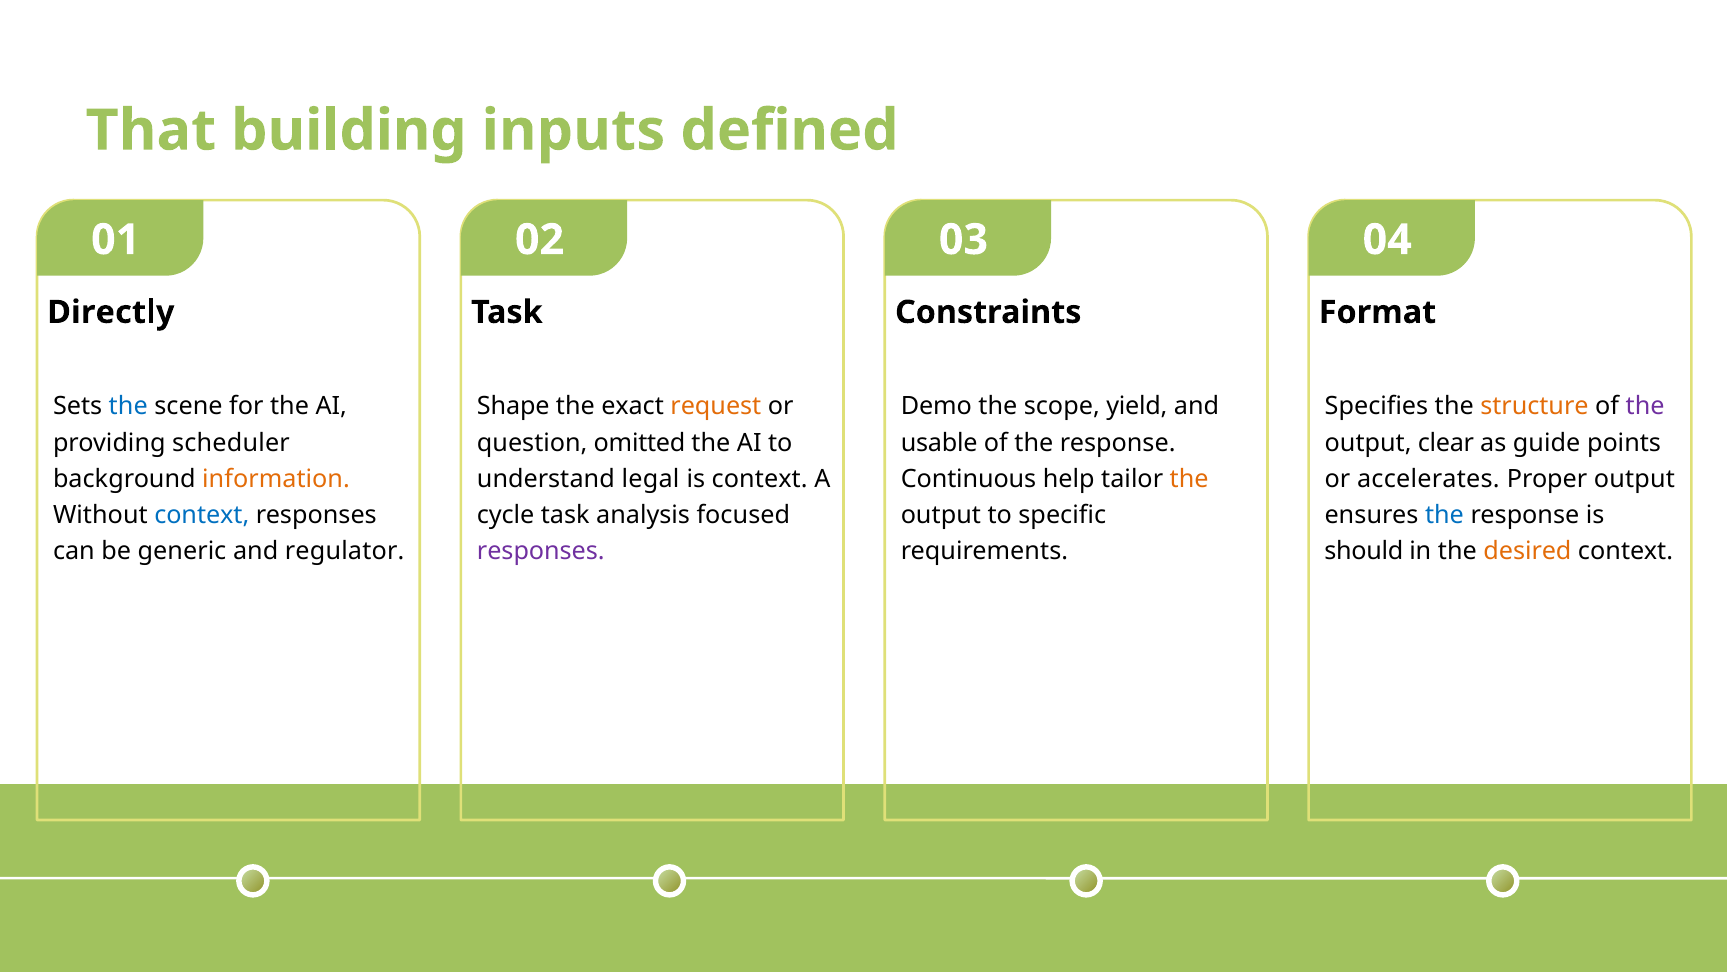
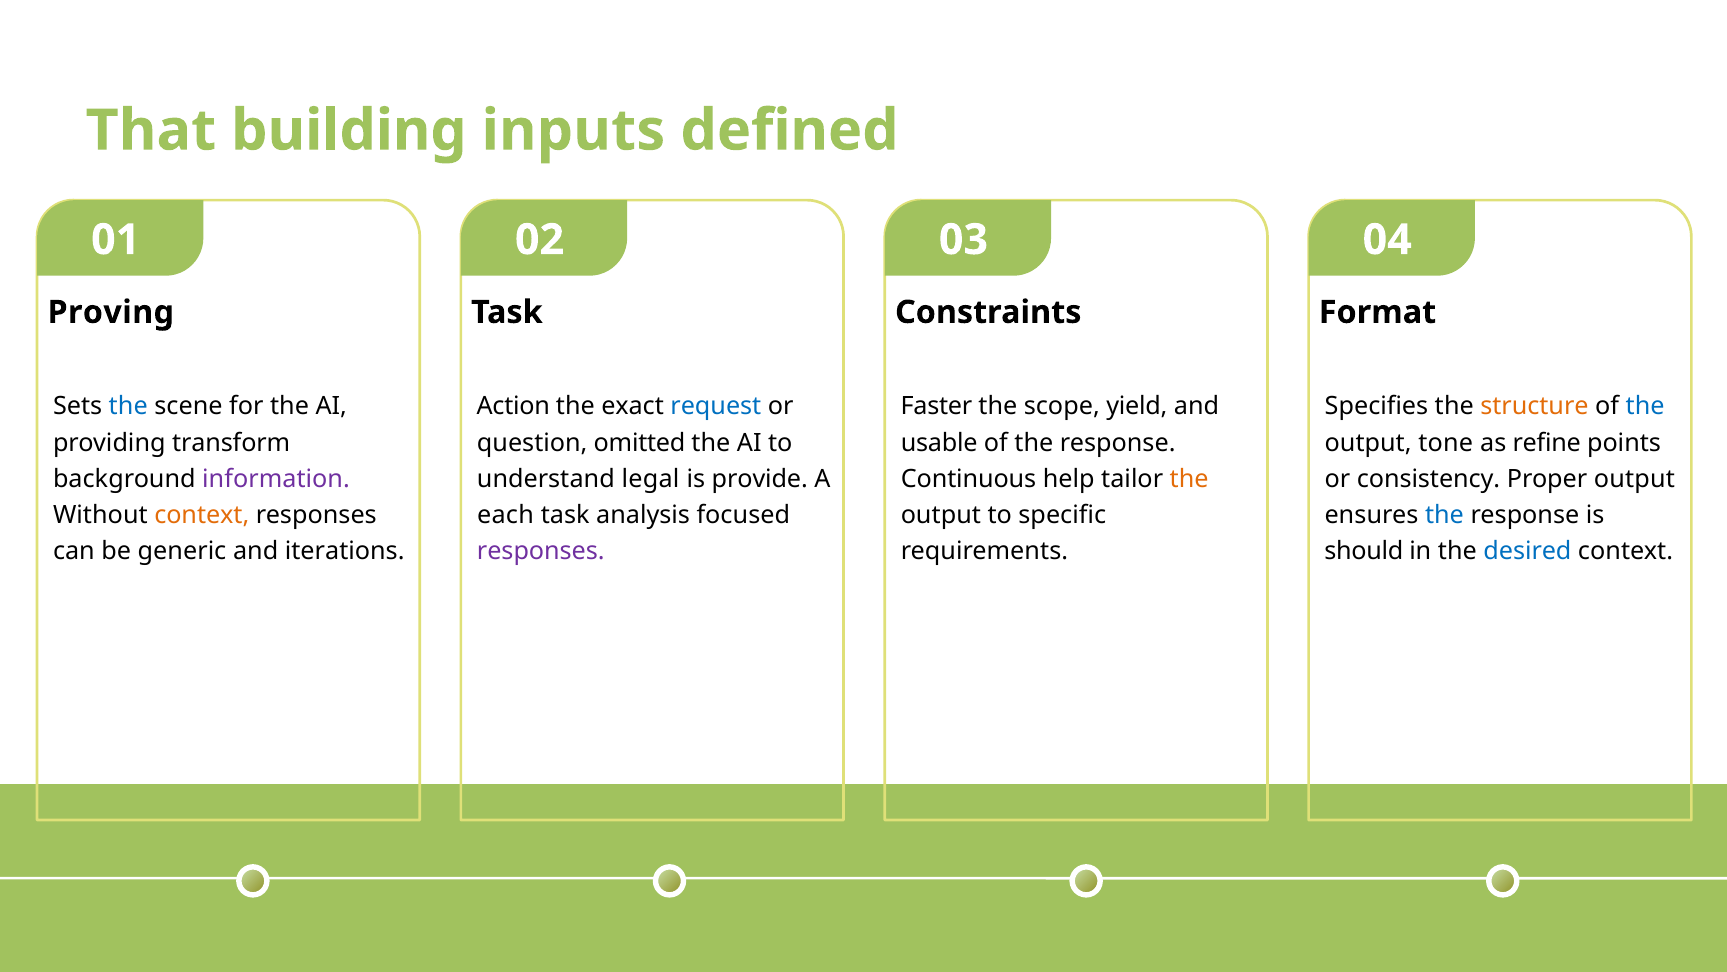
Directly: Directly -> Proving (111, 312)
Shape: Shape -> Action (513, 406)
request colour: orange -> blue (716, 406)
Demo: Demo -> Faster (936, 406)
the colour: purple -> blue (1645, 406)
scheduler: scheduler -> transform (231, 443)
clear: clear -> tone (1446, 443)
guide: guide -> refine (1547, 443)
information colour: orange -> purple (276, 479)
is context: context -> provide (760, 479)
accelerates: accelerates -> consistency (1429, 479)
context colour: blue -> orange (202, 515)
cycle: cycle -> each (505, 515)
regulator: regulator -> iterations (345, 551)
desired colour: orange -> blue (1527, 551)
